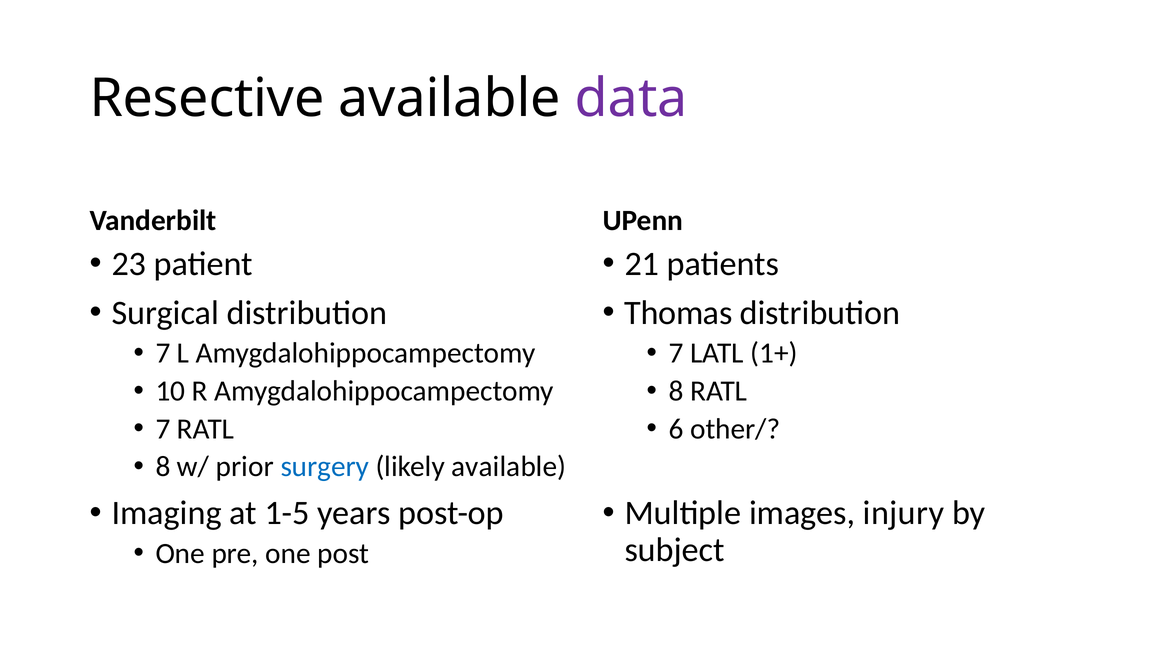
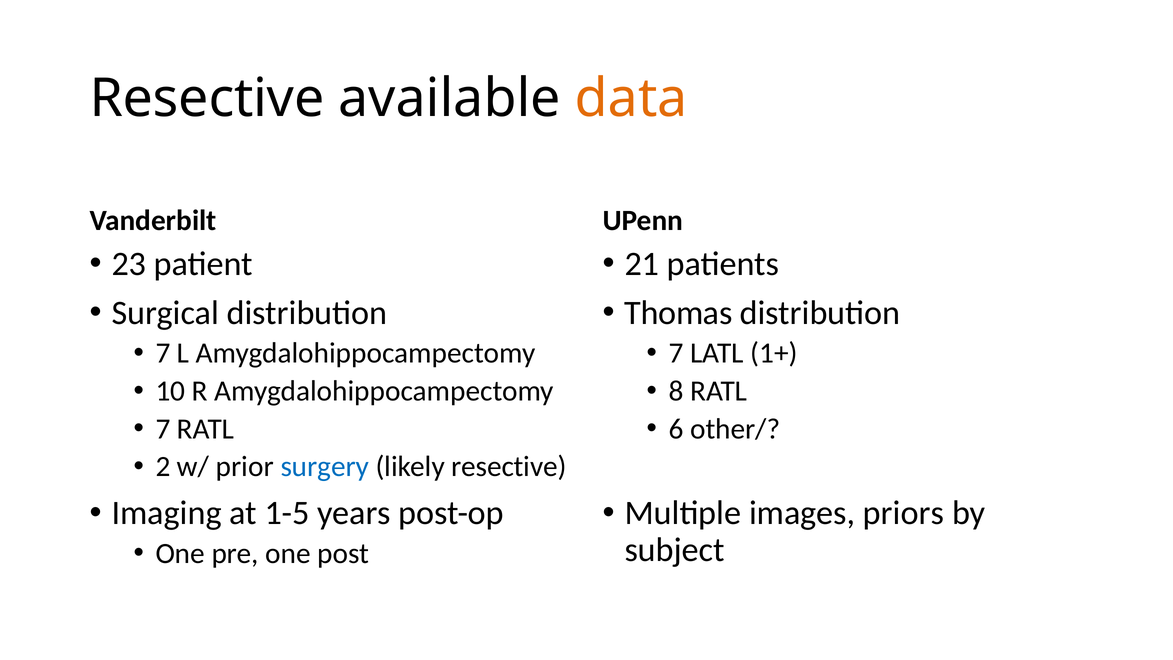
data colour: purple -> orange (631, 99)
8: 8 -> 2 (163, 466)
likely available: available -> resective (509, 466)
injury: injury -> priors (904, 513)
